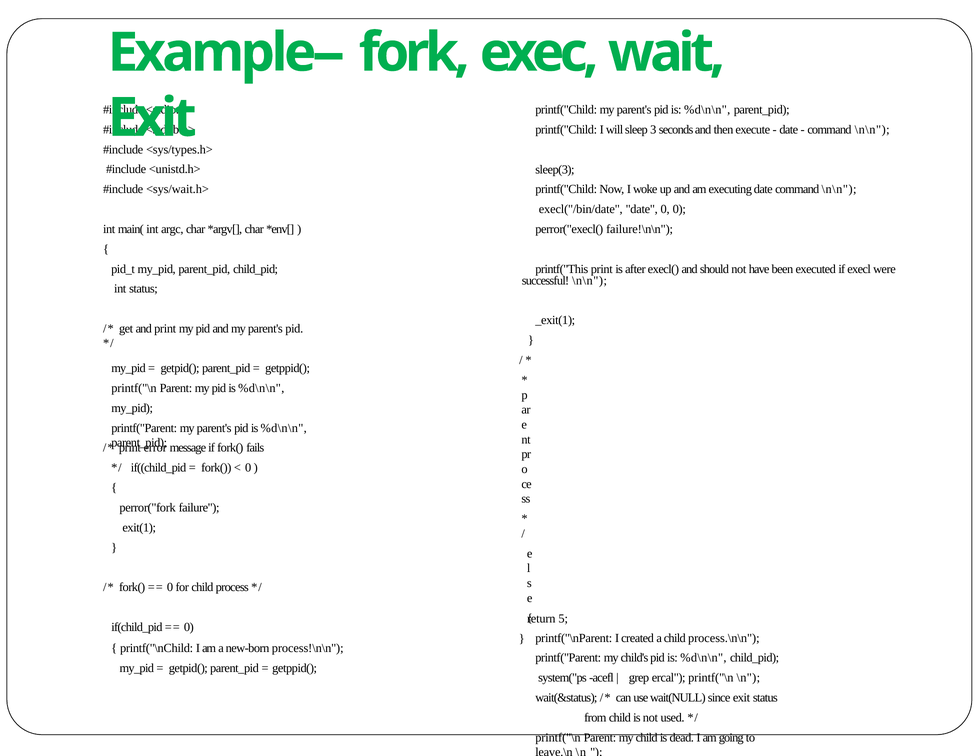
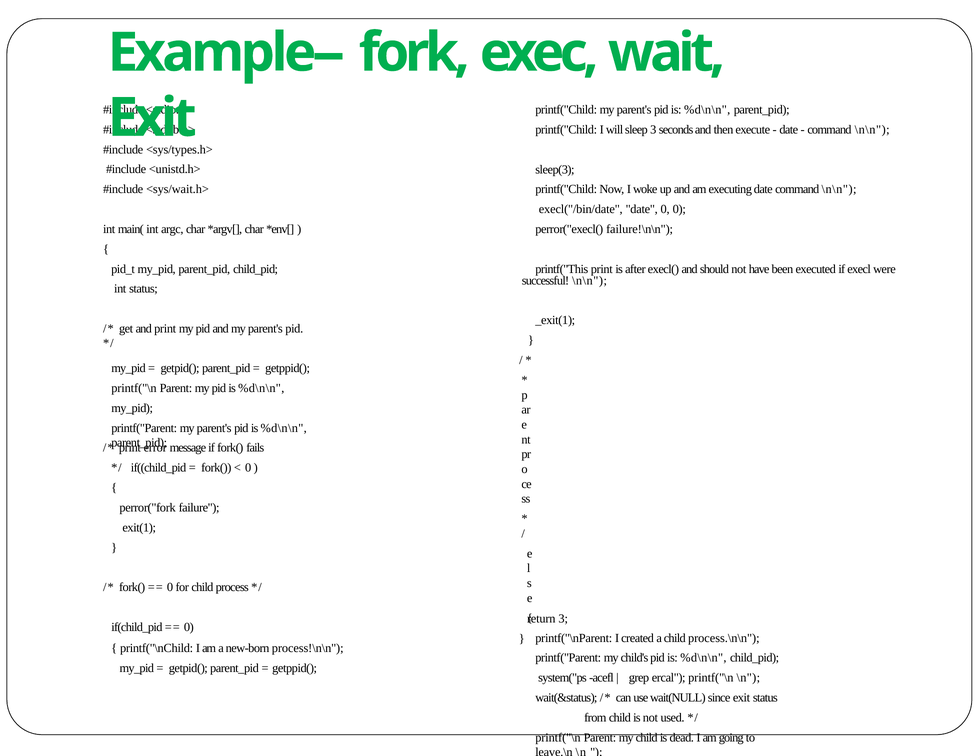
5: 5 -> 3 (563, 619)
